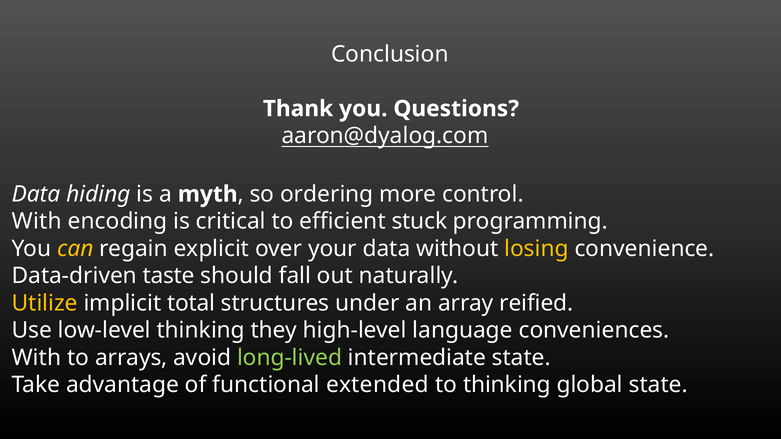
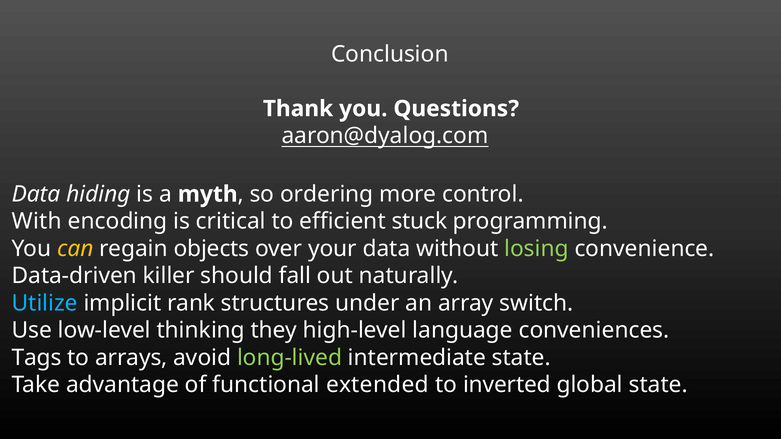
explicit: explicit -> objects (211, 249)
losing colour: yellow -> light green (537, 249)
taste: taste -> killer (169, 276)
Utilize colour: yellow -> light blue (45, 303)
total: total -> rank (191, 303)
reified: reified -> switch (536, 303)
With: With -> Tags (37, 358)
to thinking: thinking -> inverted (507, 385)
